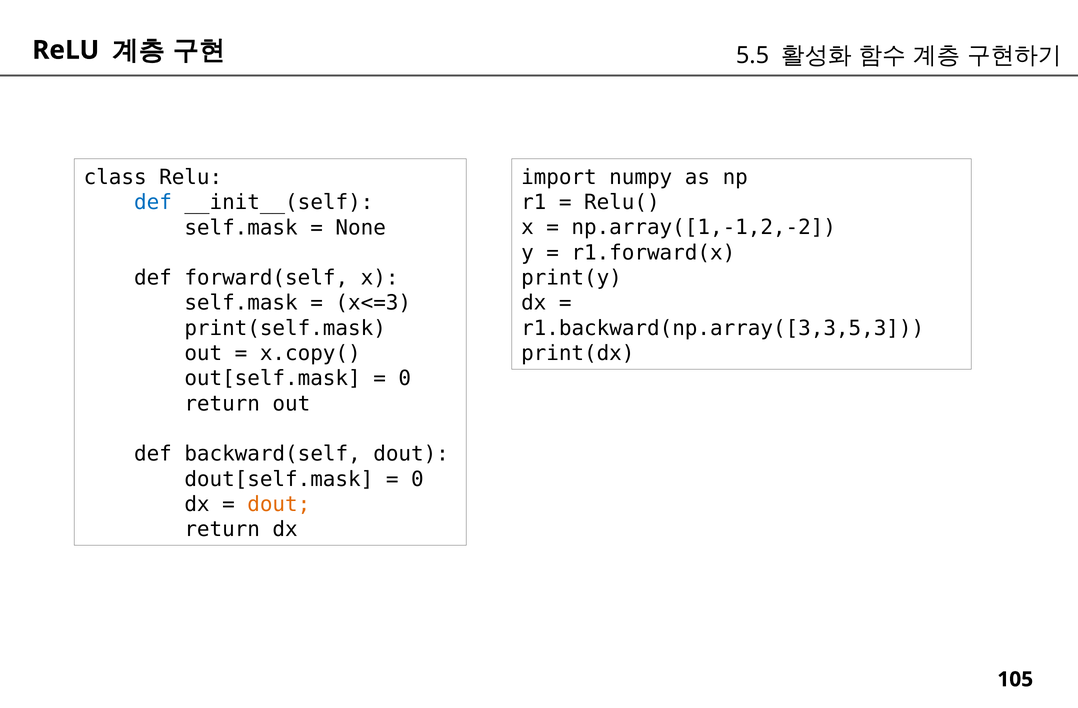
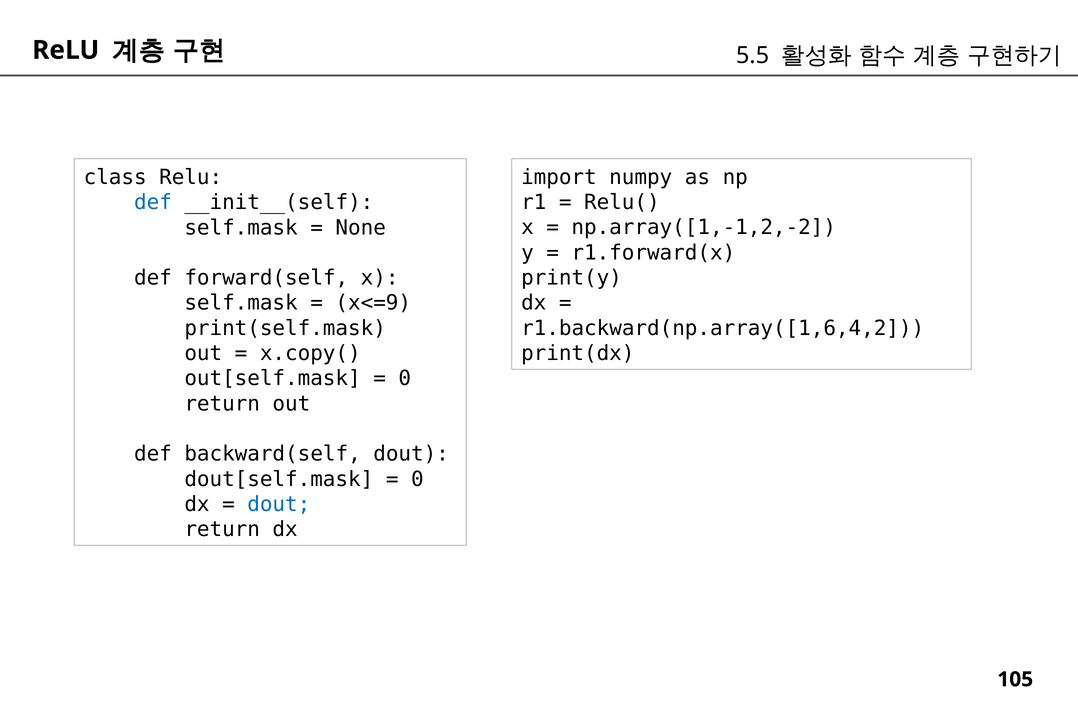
x<=3: x<=3 -> x<=9 (373, 303)
r1.backward(np.array([3,3,5,3: r1.backward(np.array([3,3,5,3 -> r1.backward(np.array([1,6,4,2 (723, 328)
dout colour: orange -> blue (279, 504)
